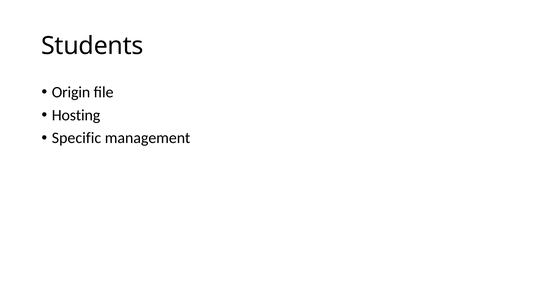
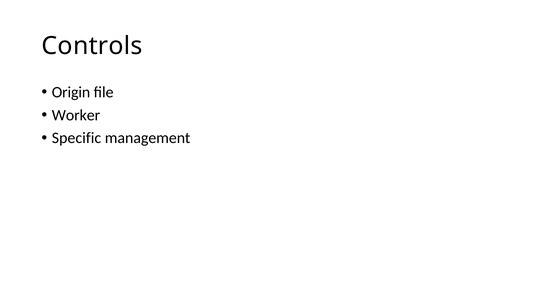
Students: Students -> Controls (92, 46)
Hosting: Hosting -> Worker (76, 115)
